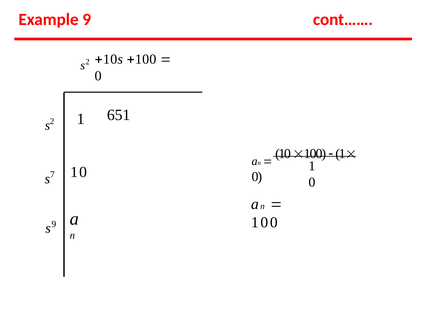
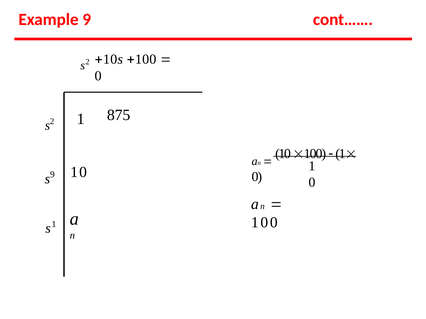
651: 651 -> 875 (119, 115)
7: 7 -> 9 (52, 175)
9: 9 -> 1 (54, 225)
